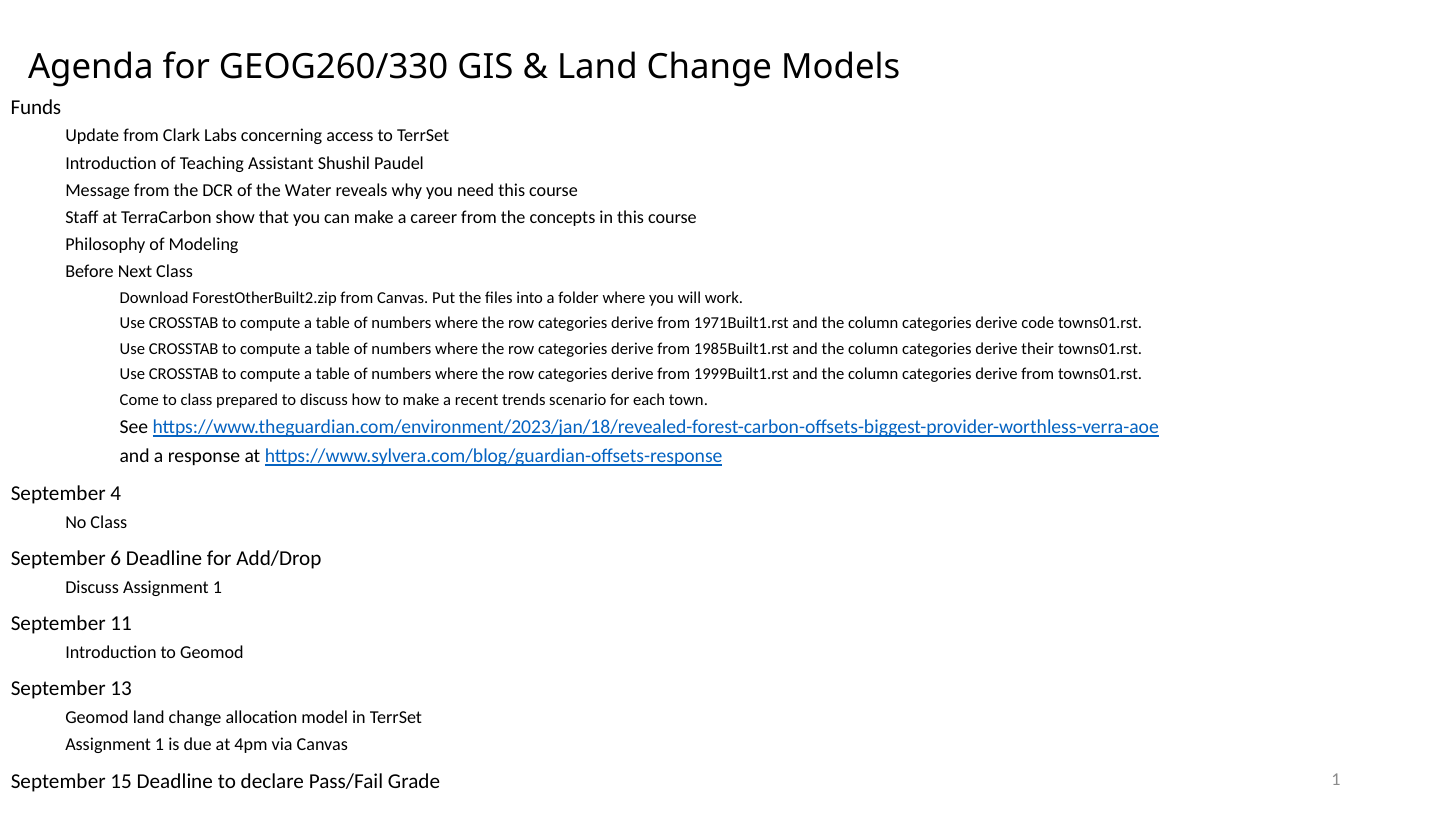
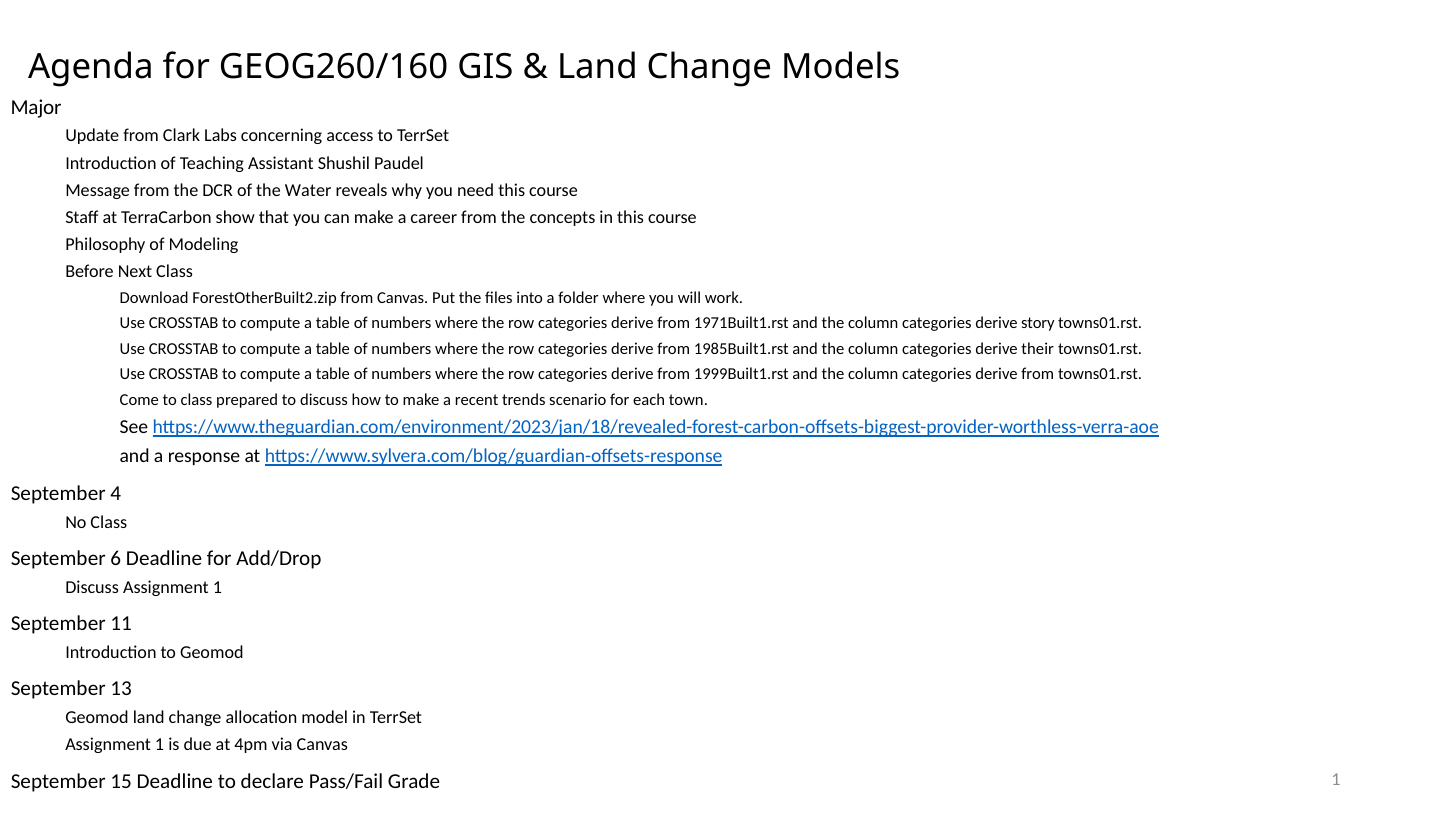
GEOG260/330: GEOG260/330 -> GEOG260/160 (334, 67)
Funds: Funds -> Major (36, 107)
code: code -> story (1038, 323)
